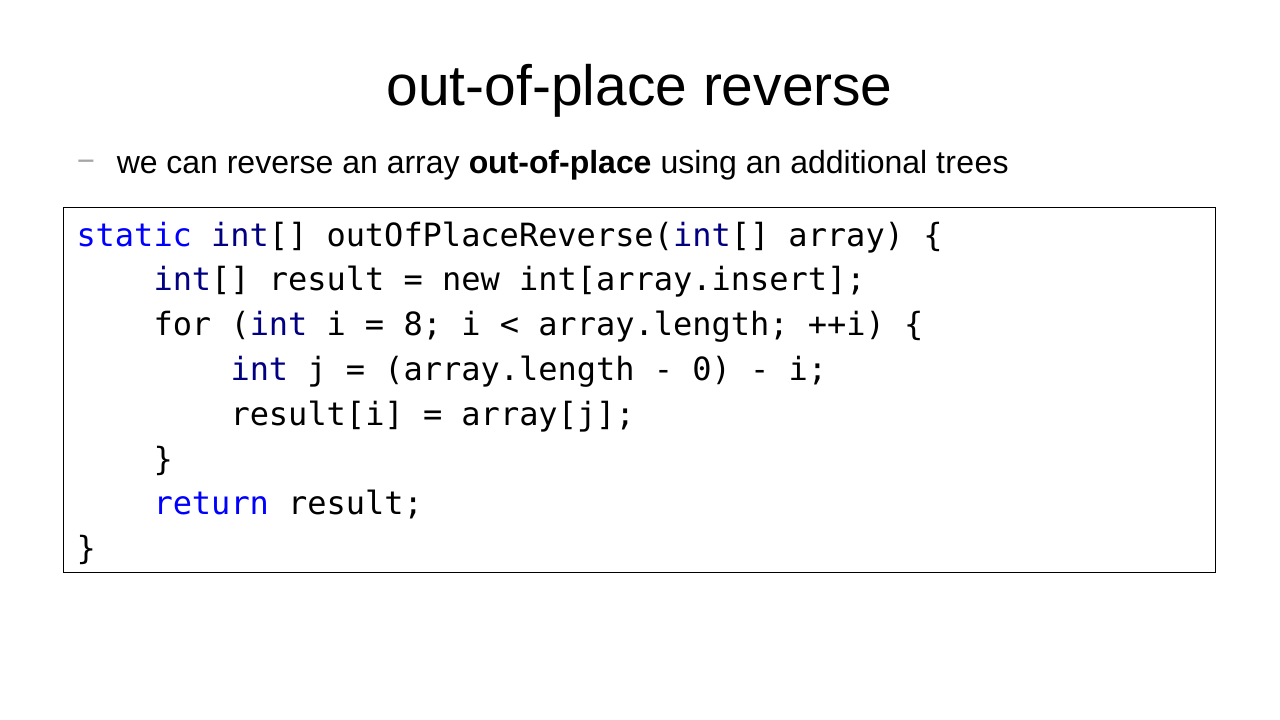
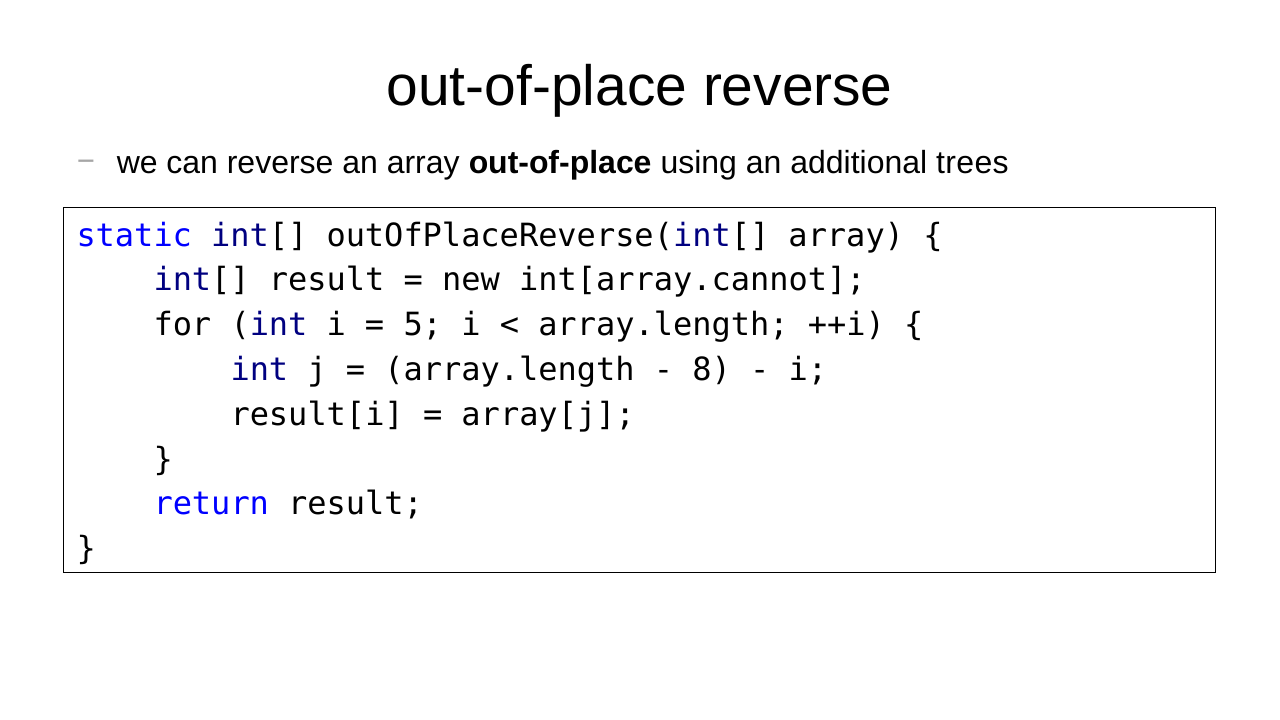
int[array.insert: int[array.insert -> int[array.cannot (692, 280)
8: 8 -> 5 (423, 325)
0: 0 -> 8 (712, 370)
